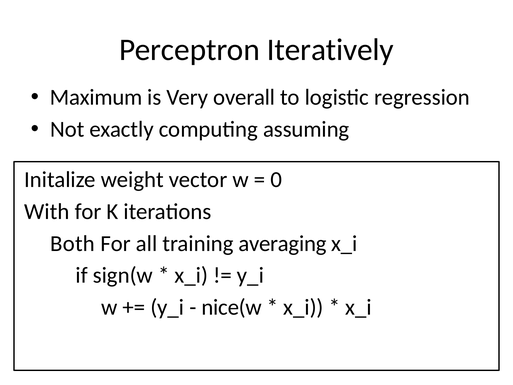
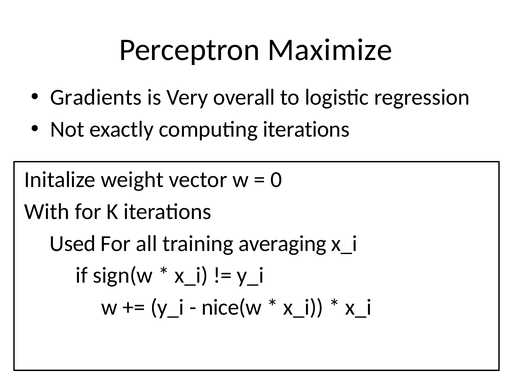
Iteratively: Iteratively -> Maximize (330, 50)
Maximum: Maximum -> Gradients (96, 97)
computing assuming: assuming -> iterations (306, 129)
Both: Both -> Used (73, 243)
